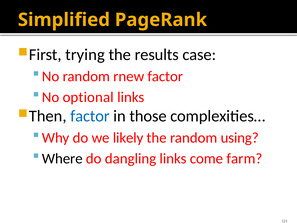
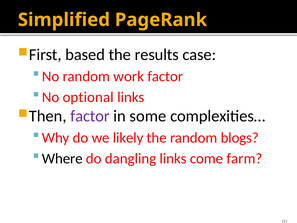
trying: trying -> based (85, 55)
rnew: rnew -> work (129, 76)
factor colour: blue -> purple (90, 116)
those: those -> some (148, 116)
using: using -> blogs (240, 138)
